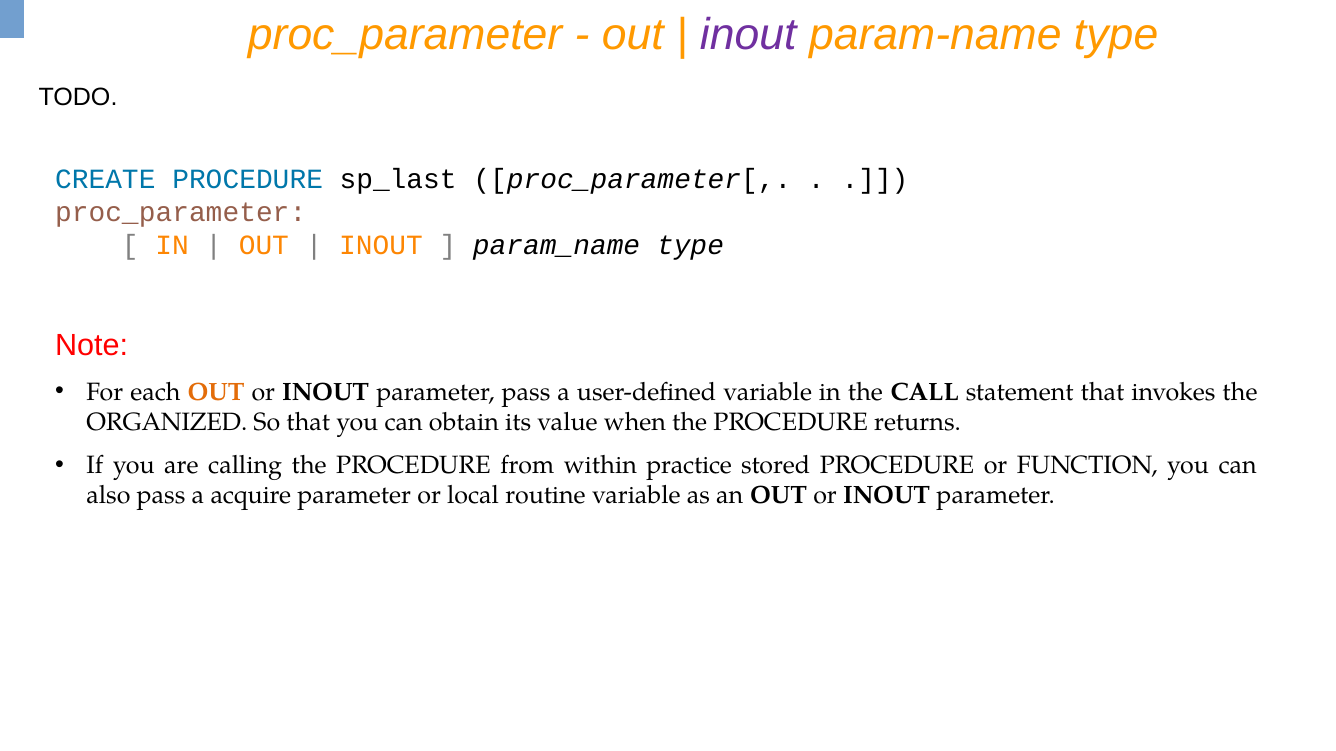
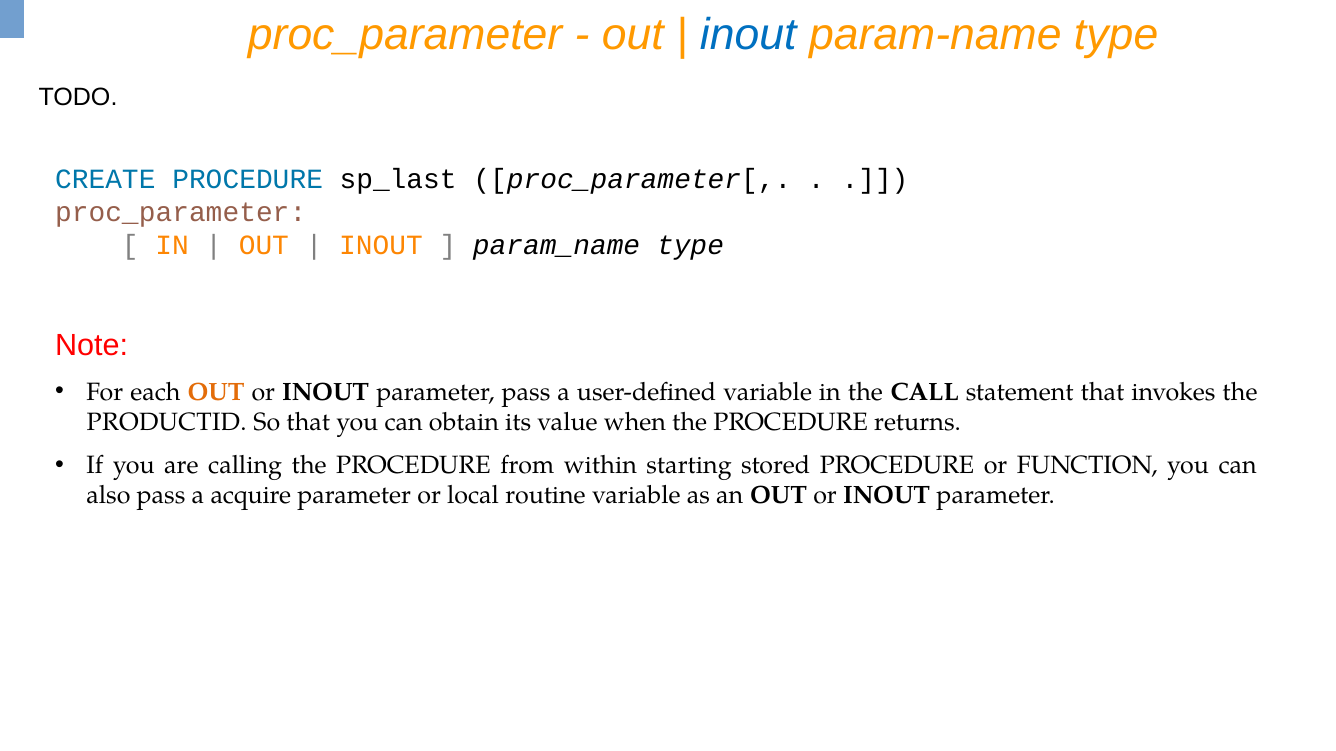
inout colour: purple -> blue (748, 35)
ORGANIZED: ORGANIZED -> PRODUCTID (167, 422)
practice: practice -> starting (689, 466)
